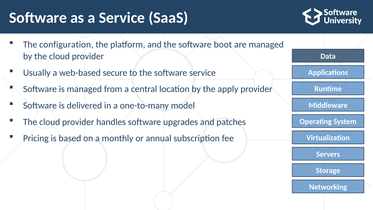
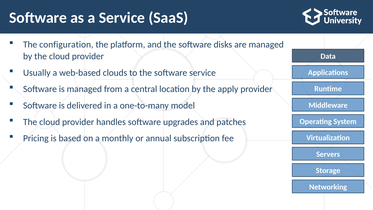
boot: boot -> disks (223, 45)
secure: secure -> clouds (115, 73)
